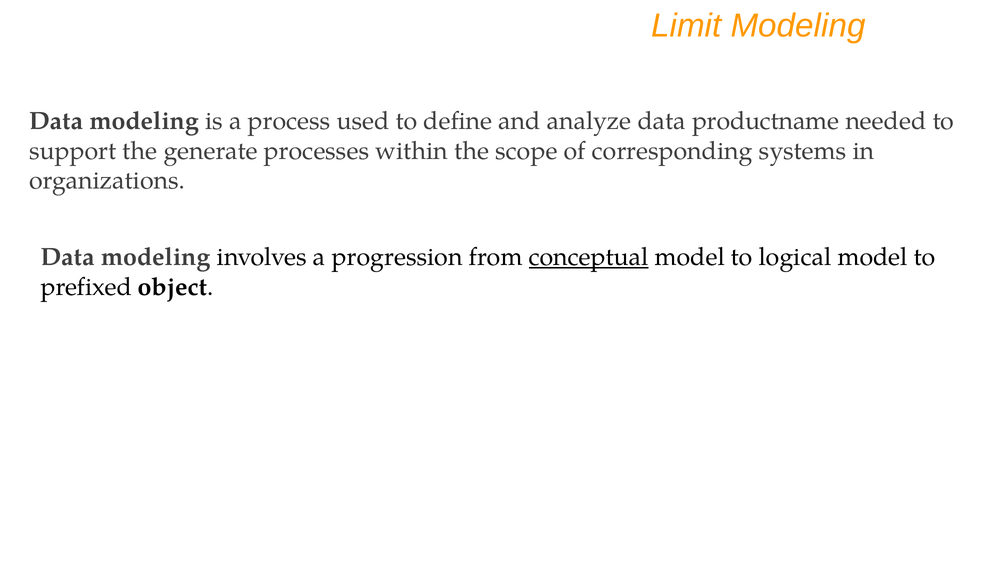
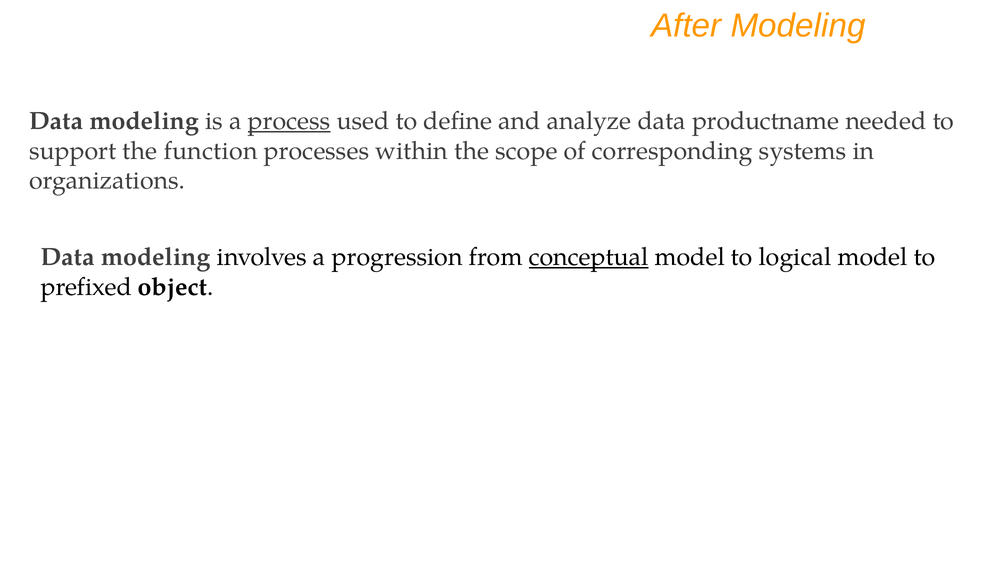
Limit: Limit -> After (686, 26)
process underline: none -> present (289, 121)
generate: generate -> function (211, 151)
